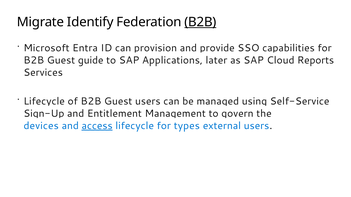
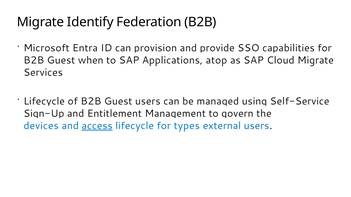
B2B underline: present -> none (200, 22)
guide: guide -> when (91, 60)
later: later -> atop (216, 60)
Cloud Reports: Reports -> Migrate (316, 60)
